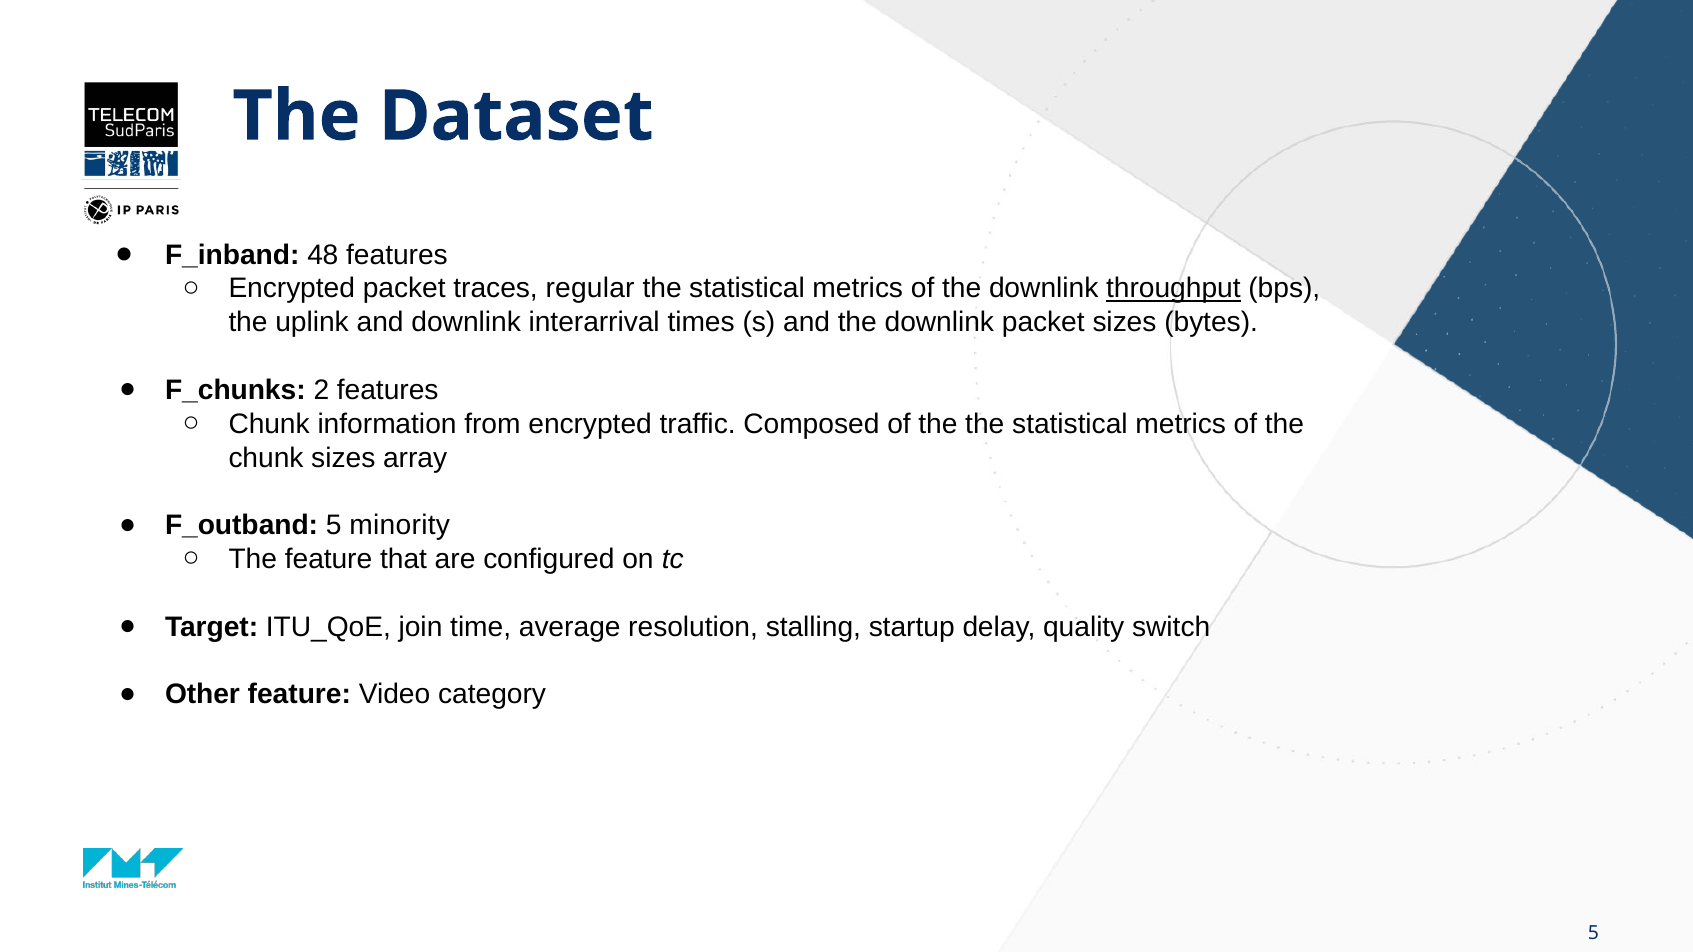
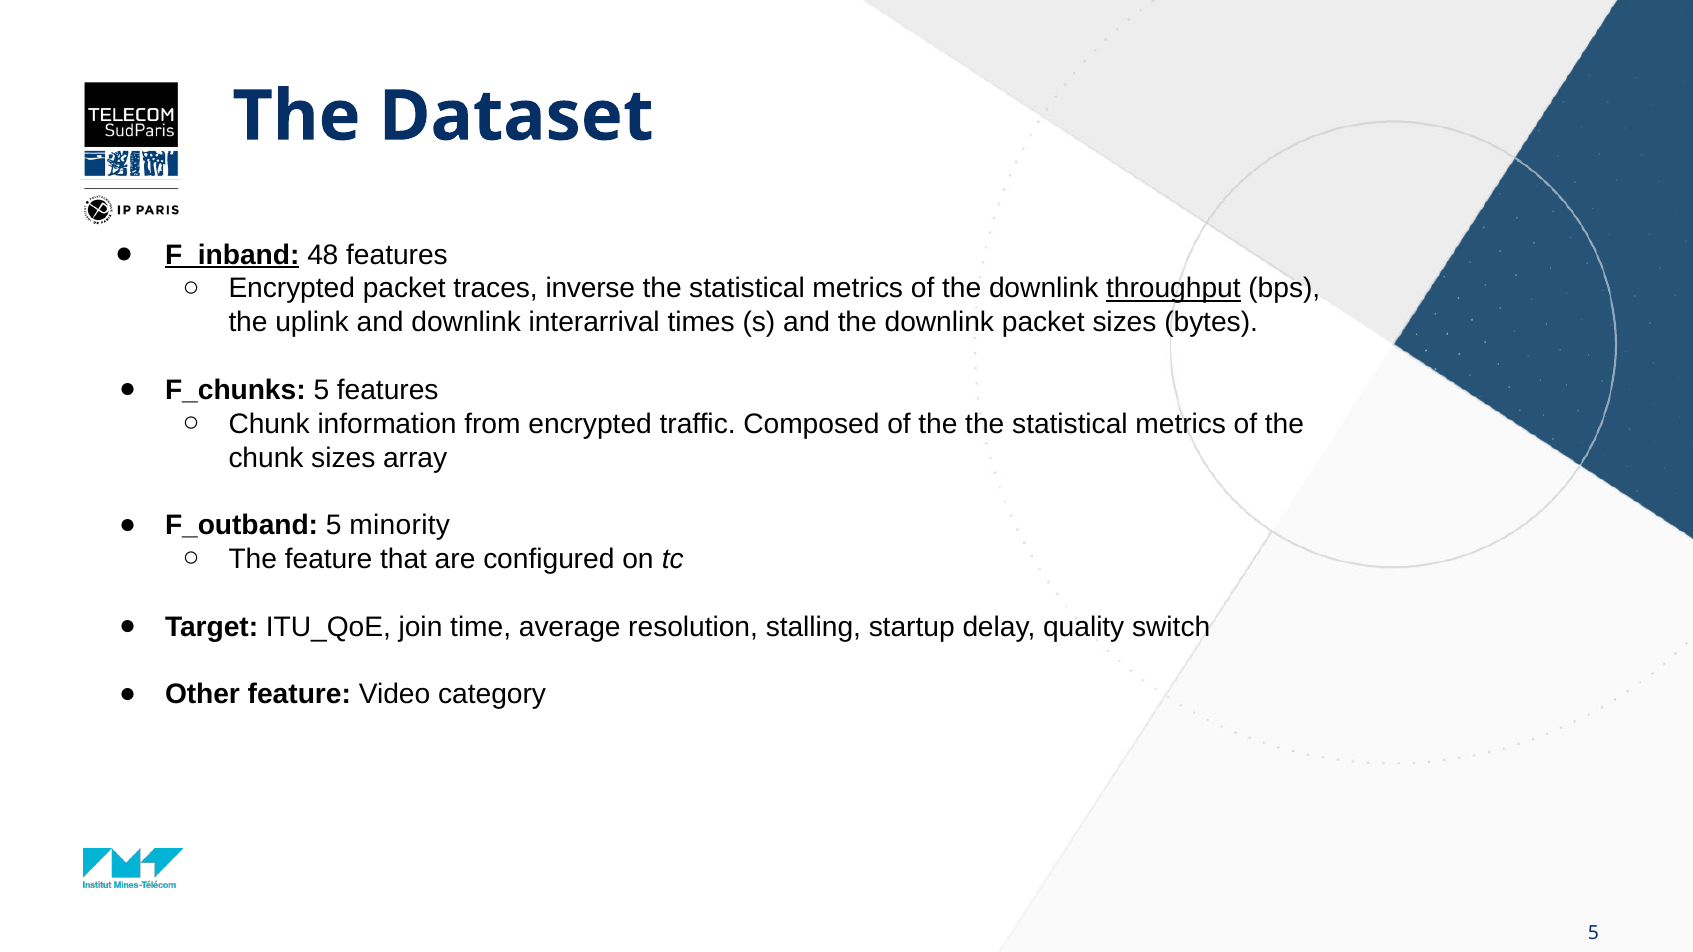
F_inband underline: none -> present (232, 255)
regular: regular -> inverse (590, 289)
F_chunks 2: 2 -> 5 (321, 390)
